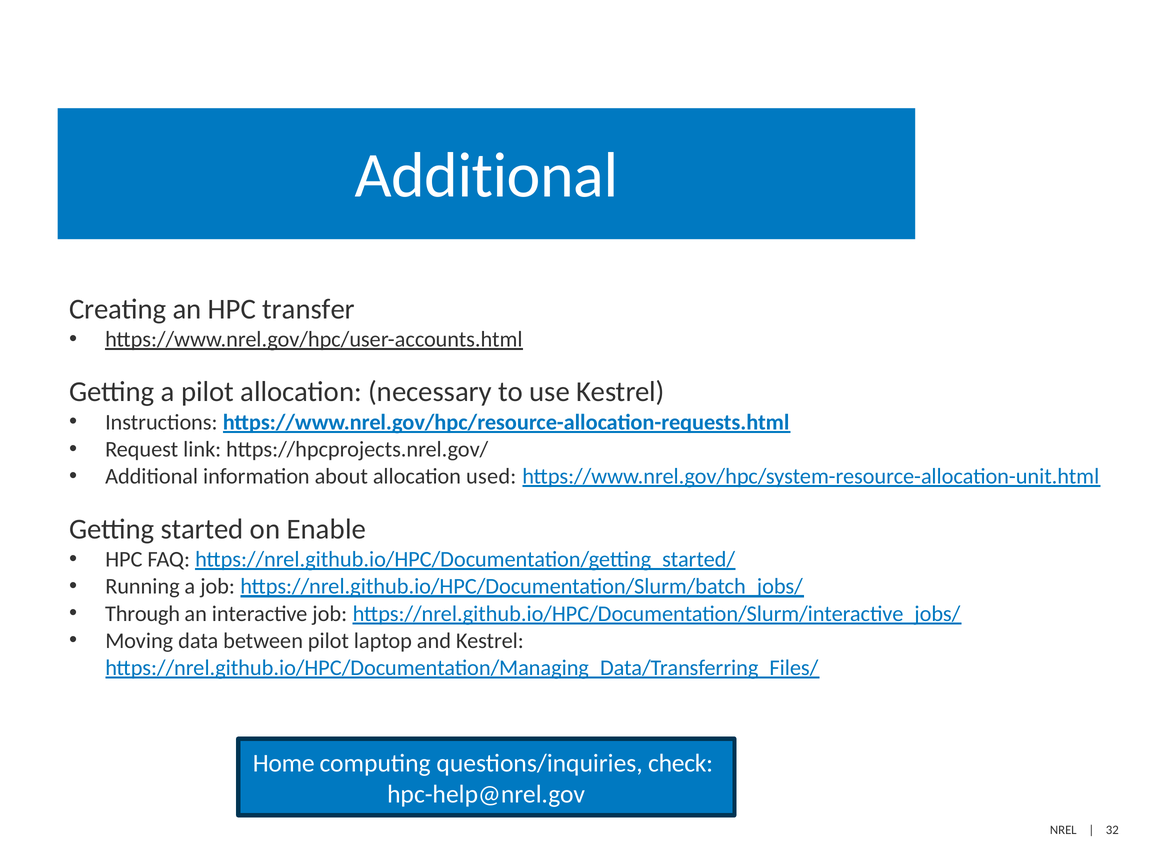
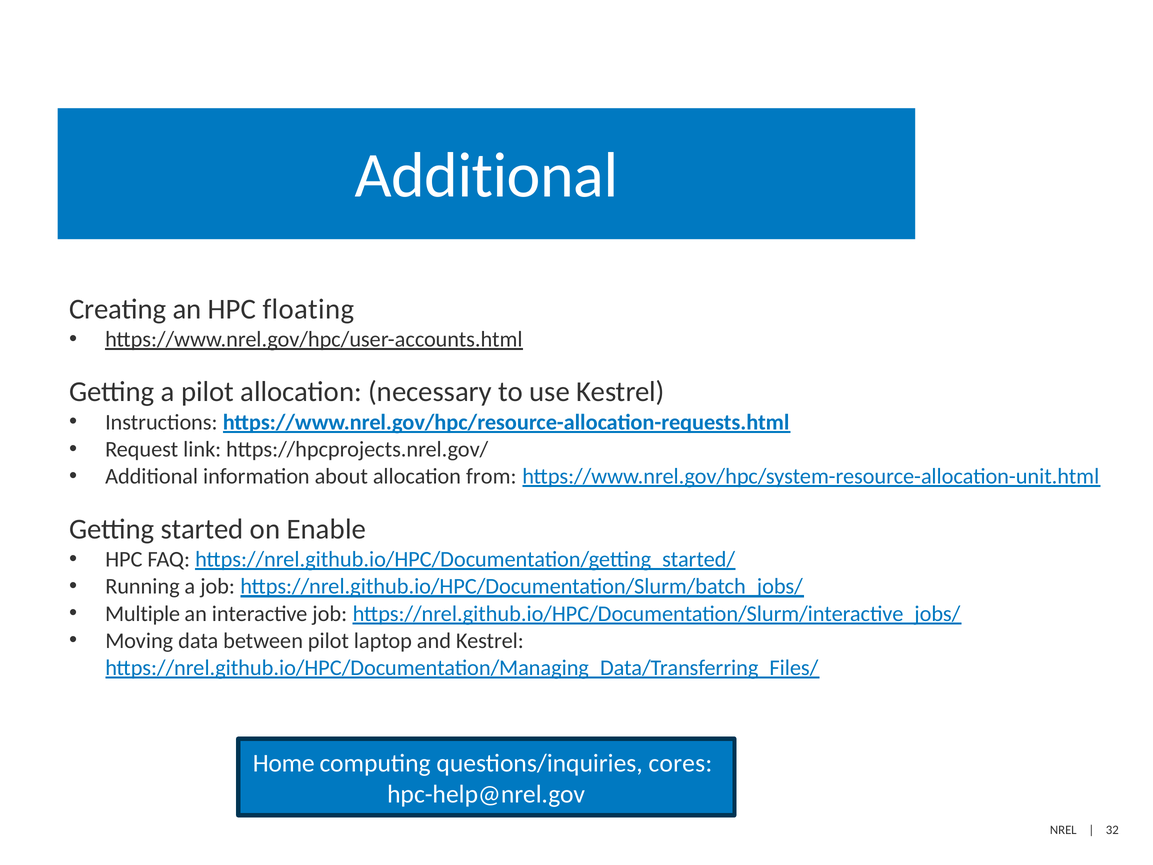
transfer: transfer -> floating (308, 309)
used: used -> from (491, 476)
Through: Through -> Multiple (143, 614)
check: check -> cores (680, 763)
